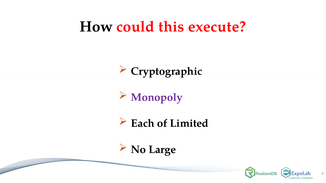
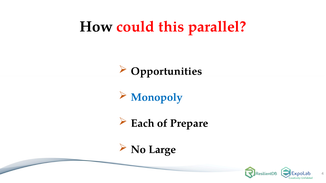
execute: execute -> parallel (217, 27)
Cryptographic: Cryptographic -> Opportunities (167, 71)
Monopoly colour: purple -> blue (157, 98)
Limited: Limited -> Prepare (189, 124)
